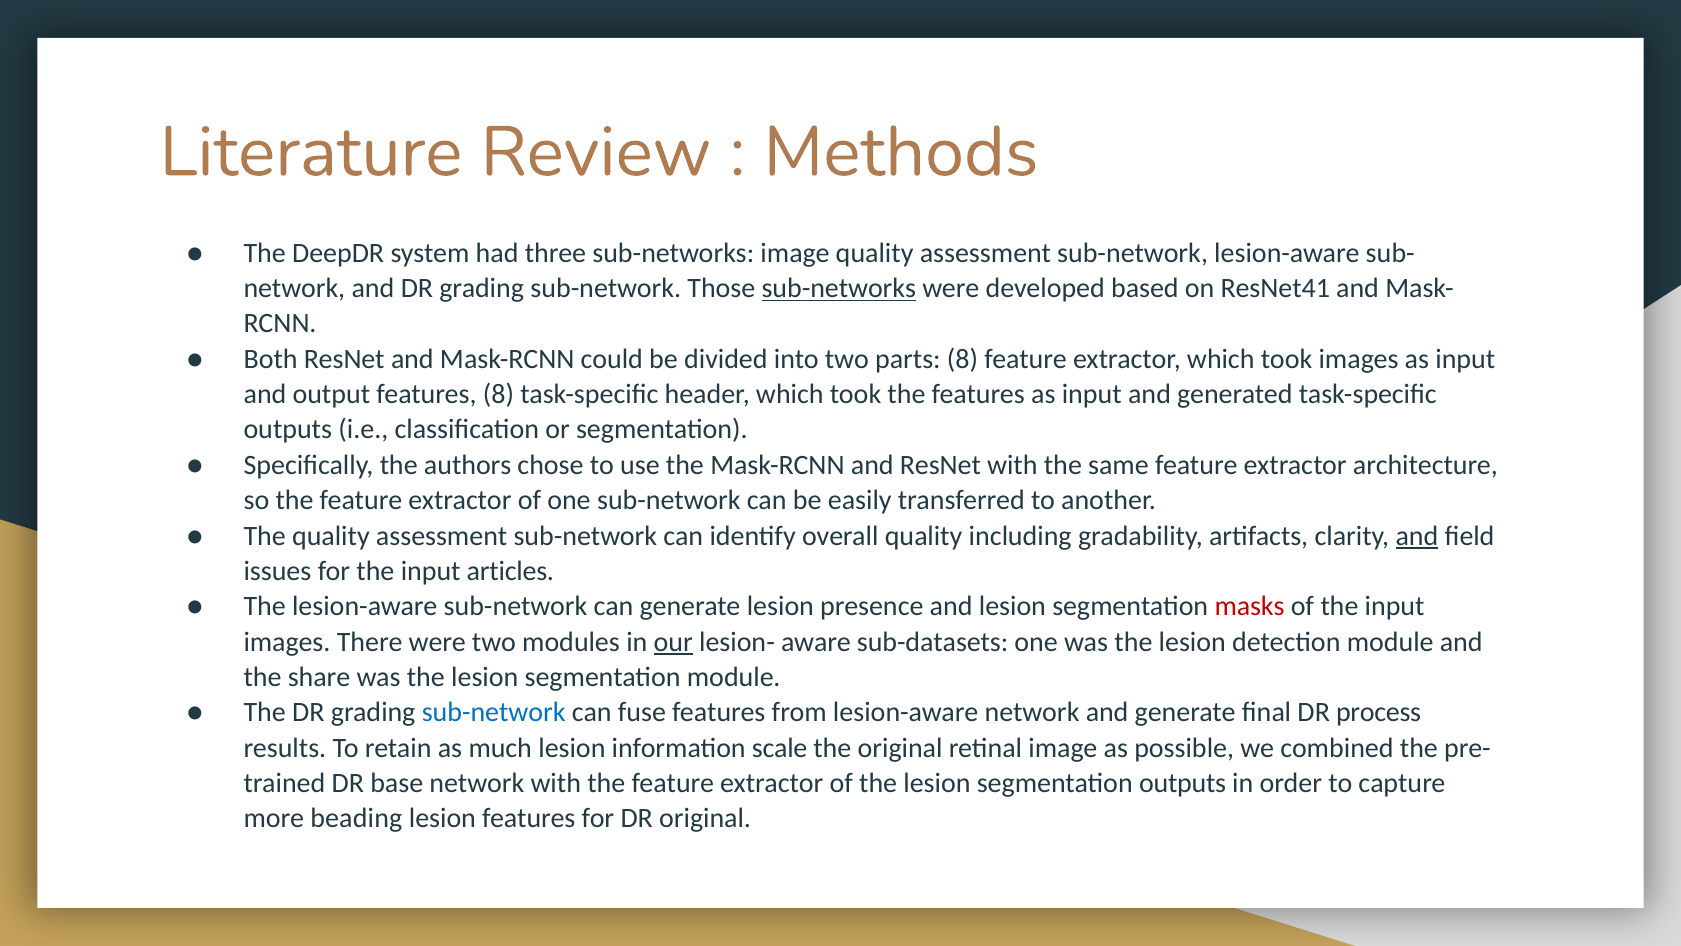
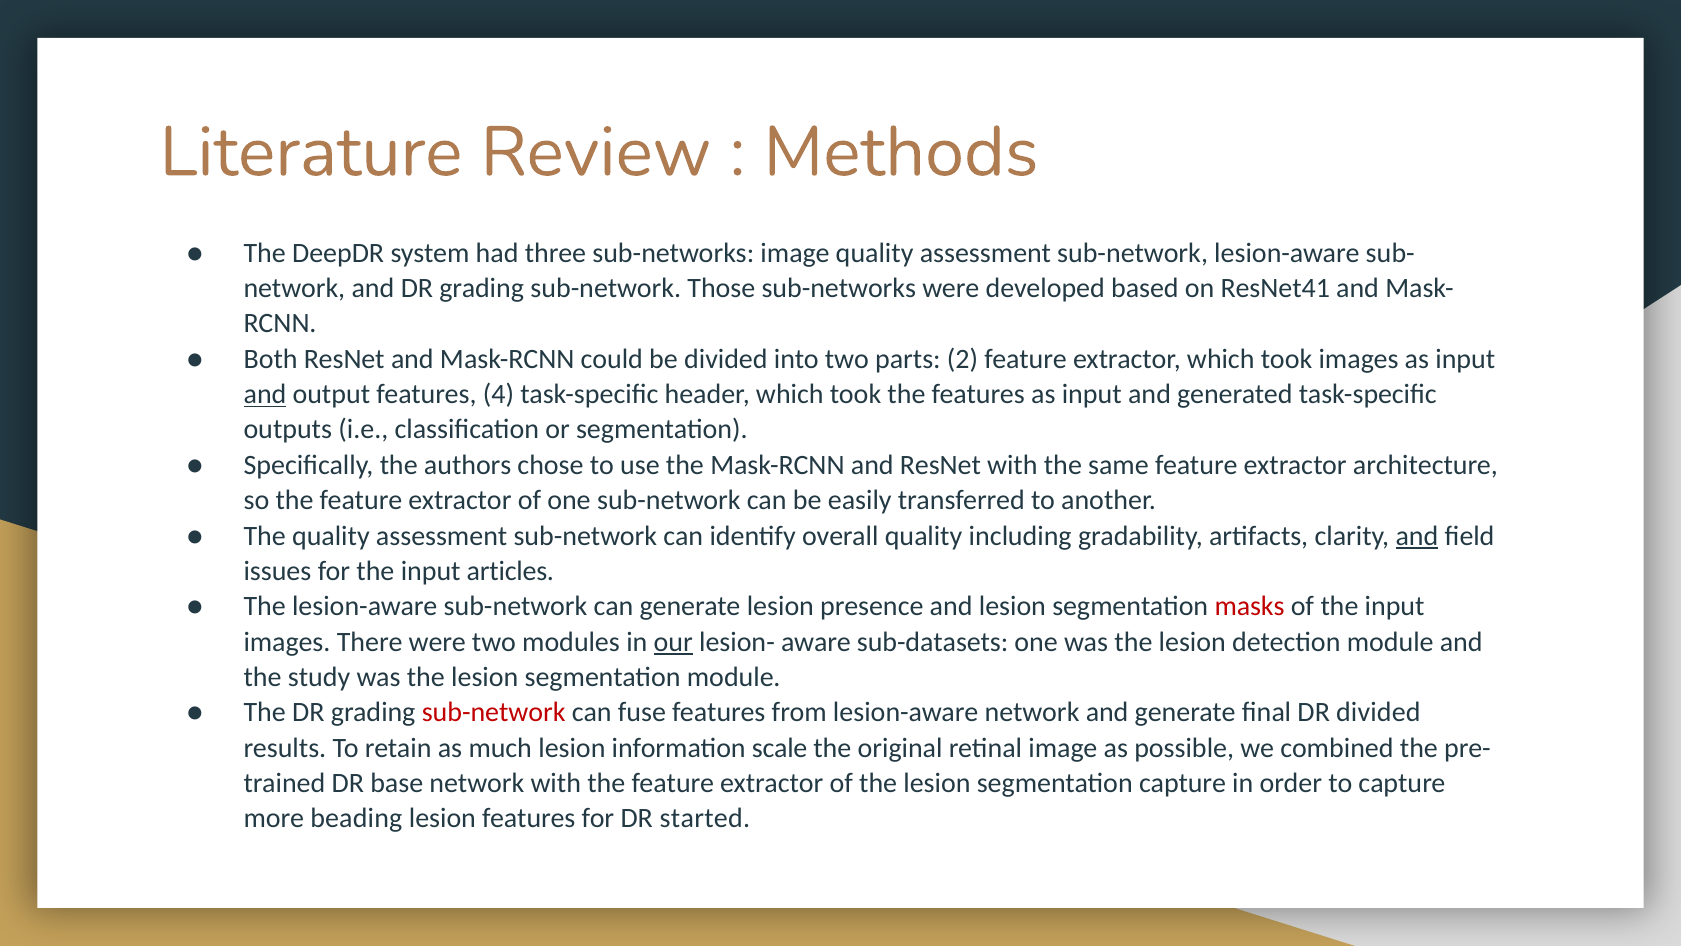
sub-networks underline: present -> none (839, 288)
parts 8: 8 -> 2 (963, 359)
and underline: none -> present (265, 394)
features 8: 8 -> 4 (499, 394)
share: share -> study (319, 677)
sub-network colour: blue -> red (494, 712)
DR process: process -> divided (1378, 712)
segmentation outputs: outputs -> capture (1183, 783)
DR original: original -> started (705, 818)
